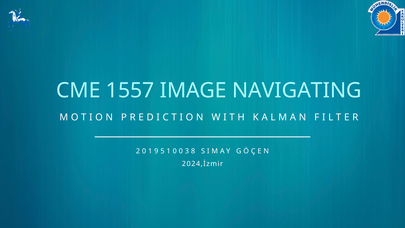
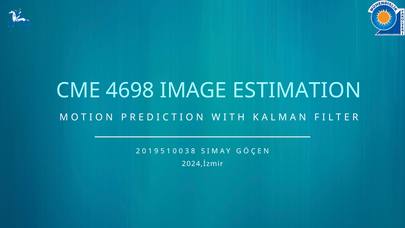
1557: 1557 -> 4698 (130, 90)
NAVIGATING: NAVIGATING -> ESTIMATION (297, 90)
